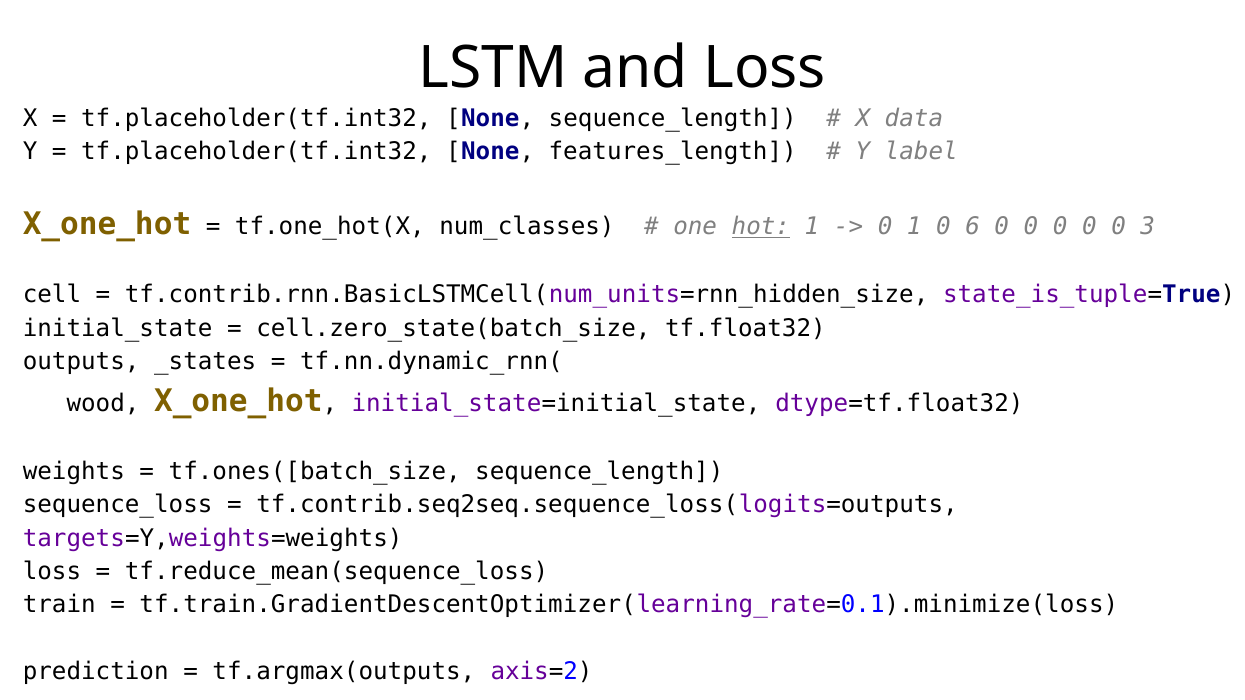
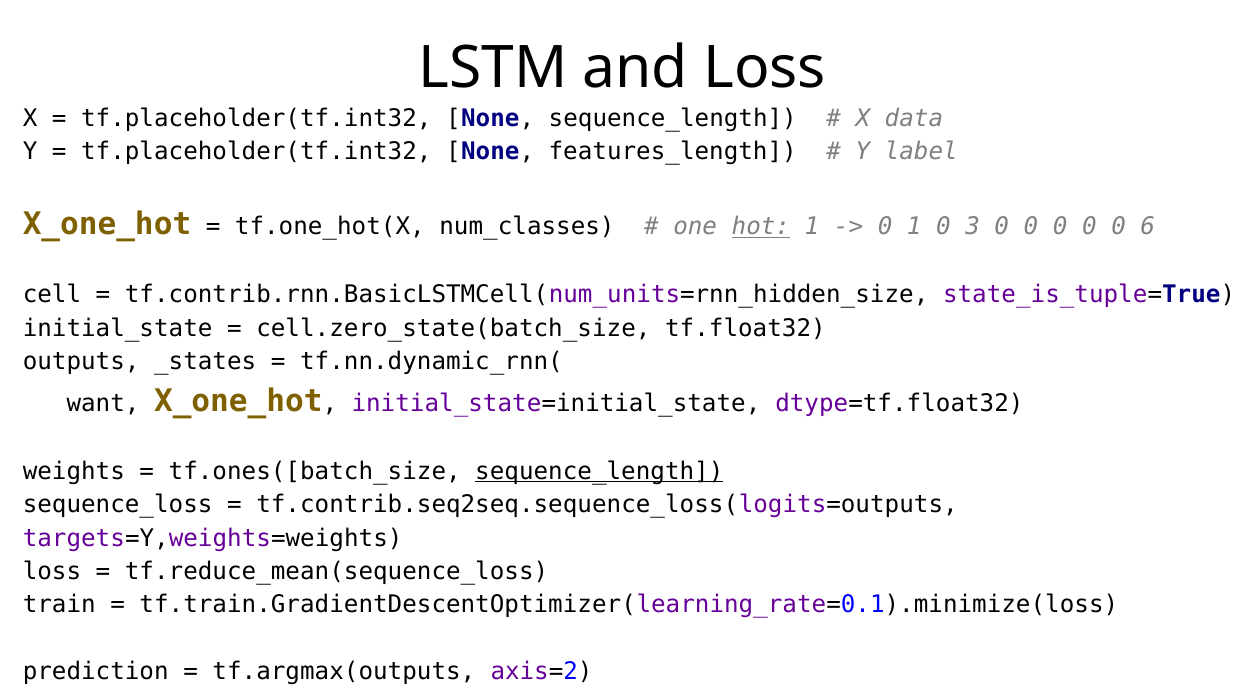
6: 6 -> 3 (973, 227)
3: 3 -> 6 (1148, 227)
wood: wood -> want (103, 403)
sequence_length underline: none -> present (599, 472)
